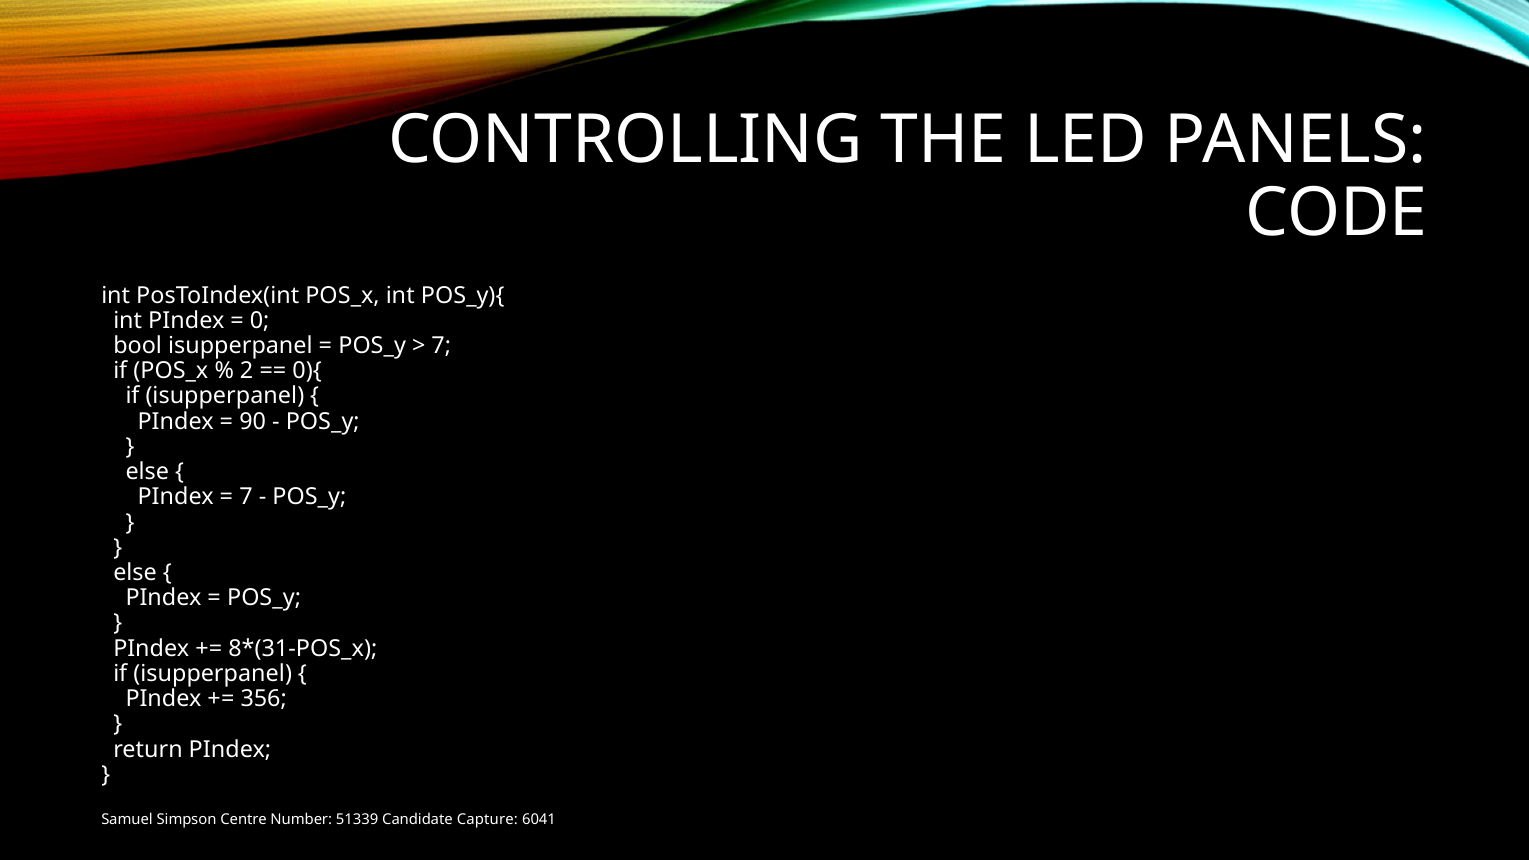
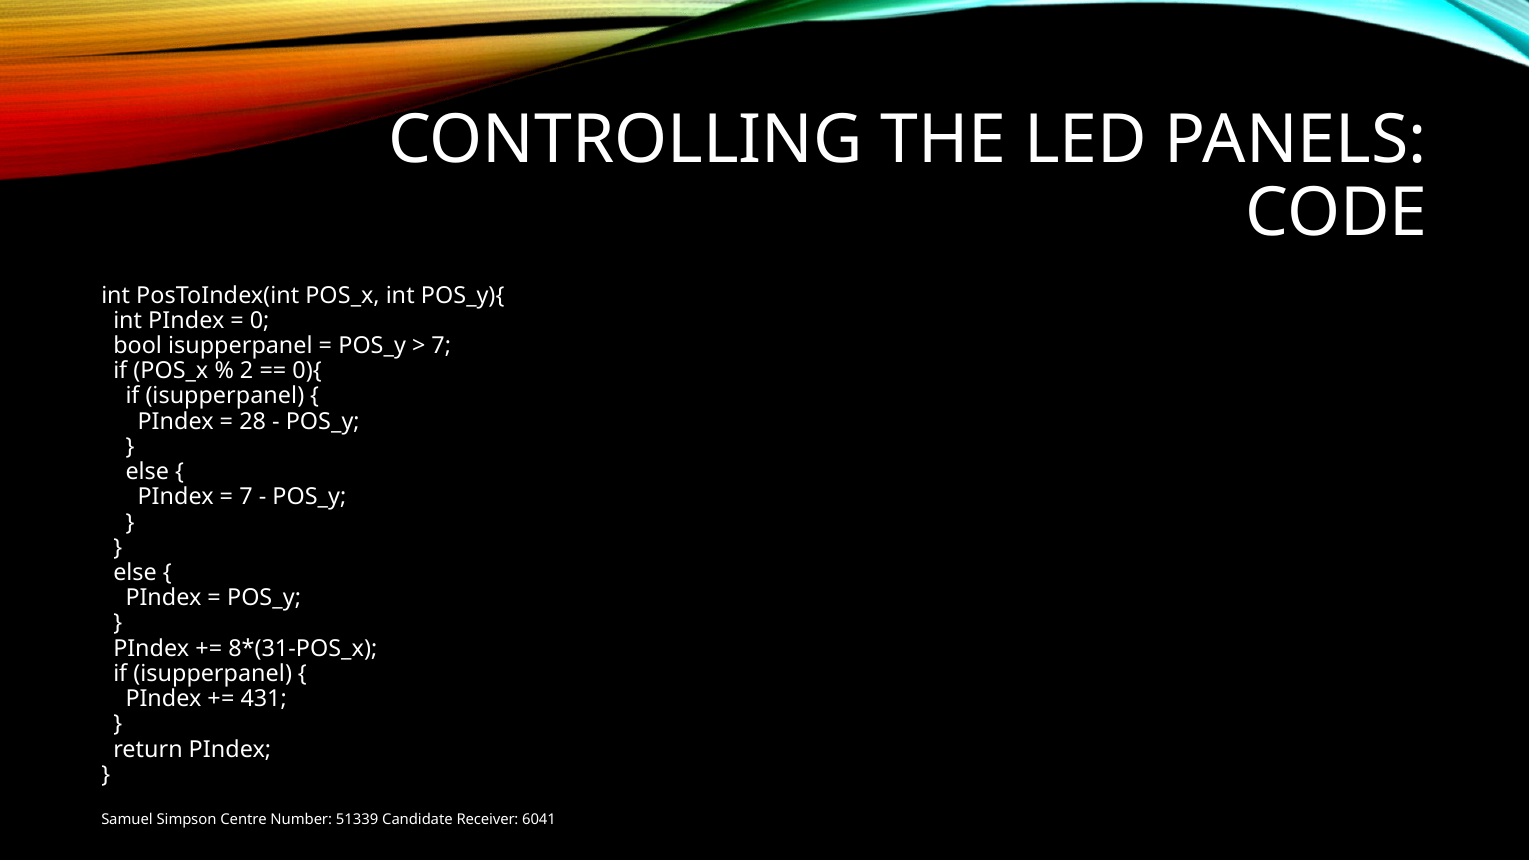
90: 90 -> 28 (253, 421)
356: 356 -> 431 (264, 699)
Capture: Capture -> Receiver (488, 820)
